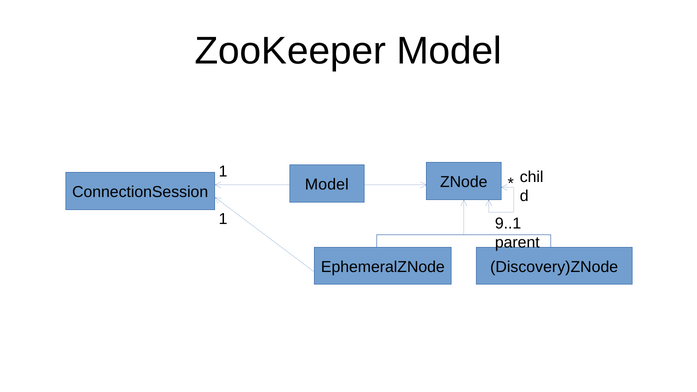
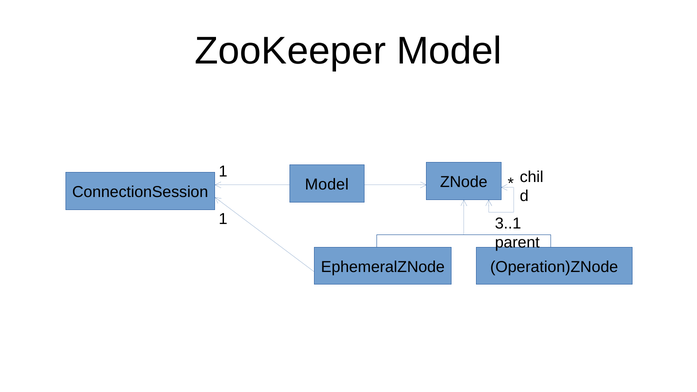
9..1: 9..1 -> 3..1 (508, 223)
Discovery)ZNode: Discovery)ZNode -> Operation)ZNode (554, 267)
